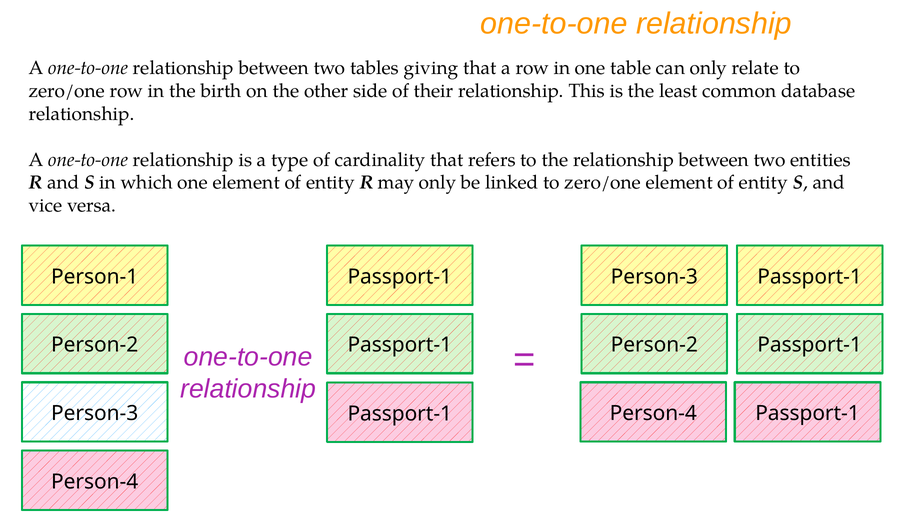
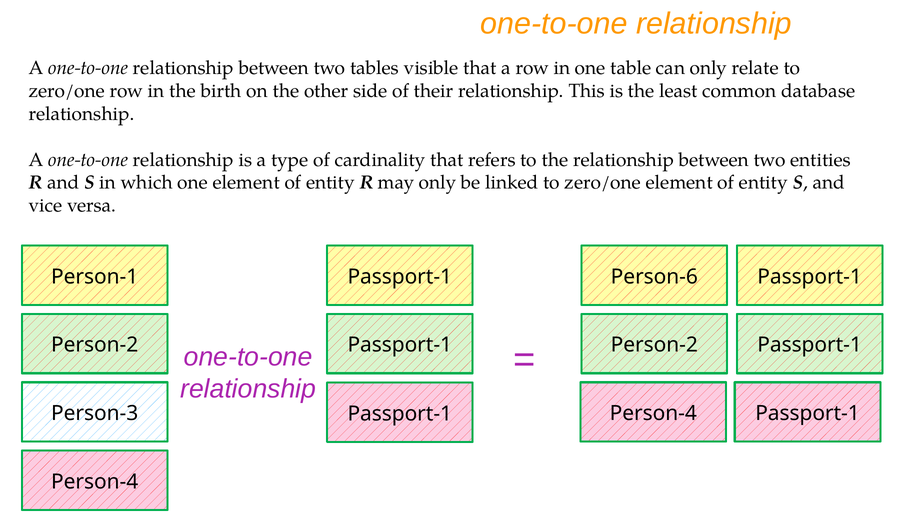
giving: giving -> visible (431, 68)
Person-1 Passport-1 Person-3: Person-3 -> Person-6 (654, 276)
